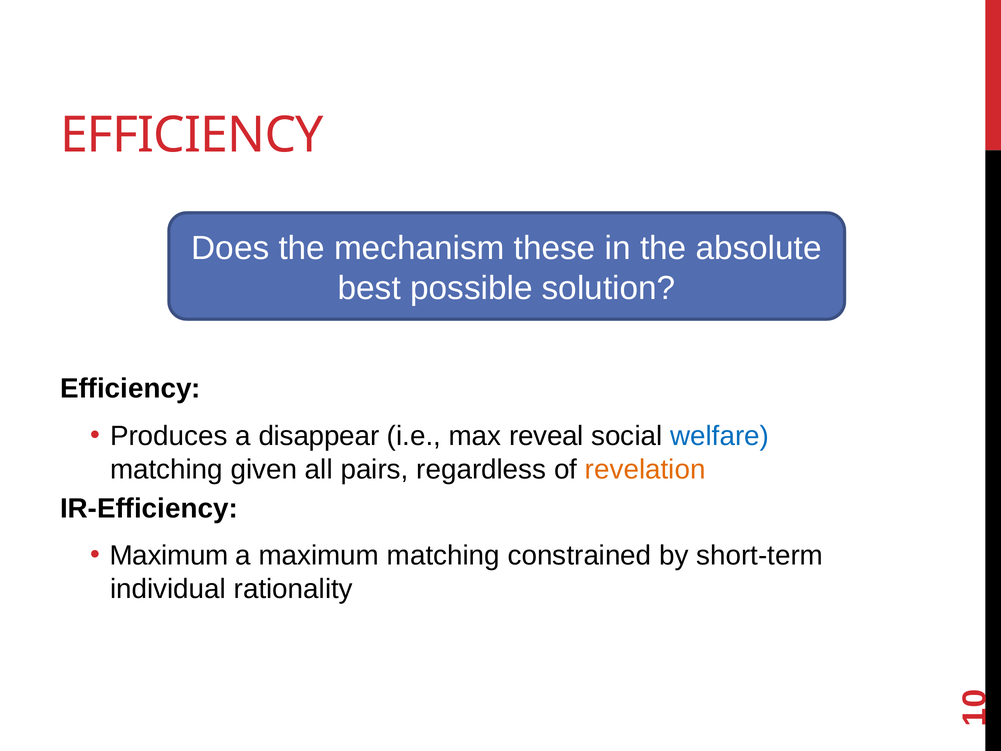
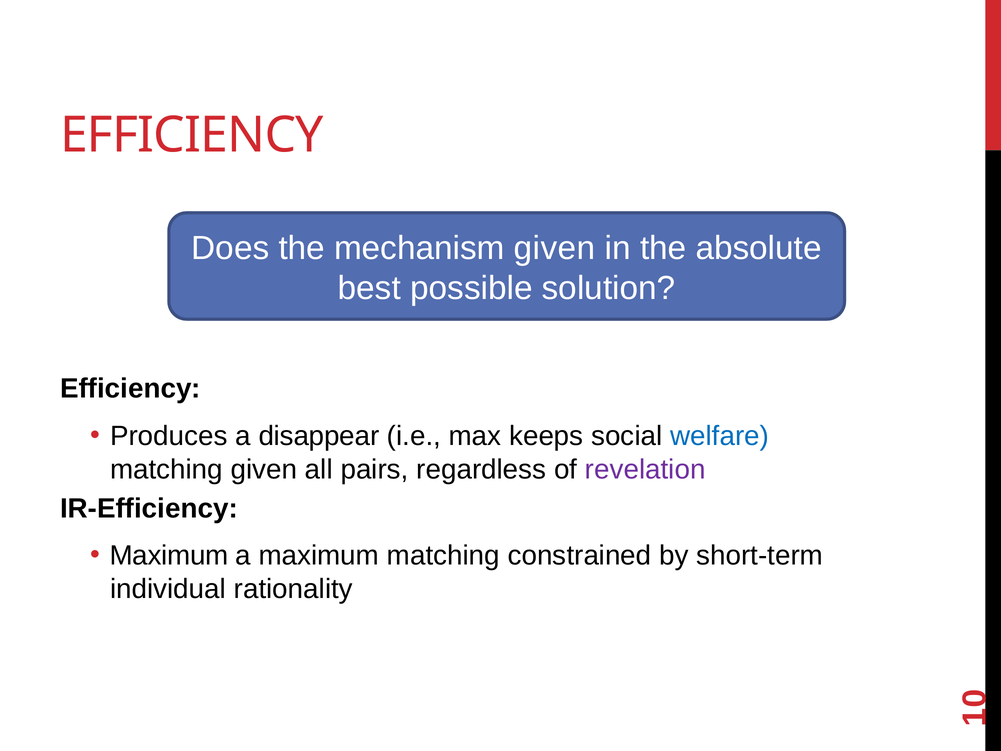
mechanism these: these -> given (555, 248)
reveal: reveal -> keeps (546, 436)
revelation colour: orange -> purple (645, 469)
